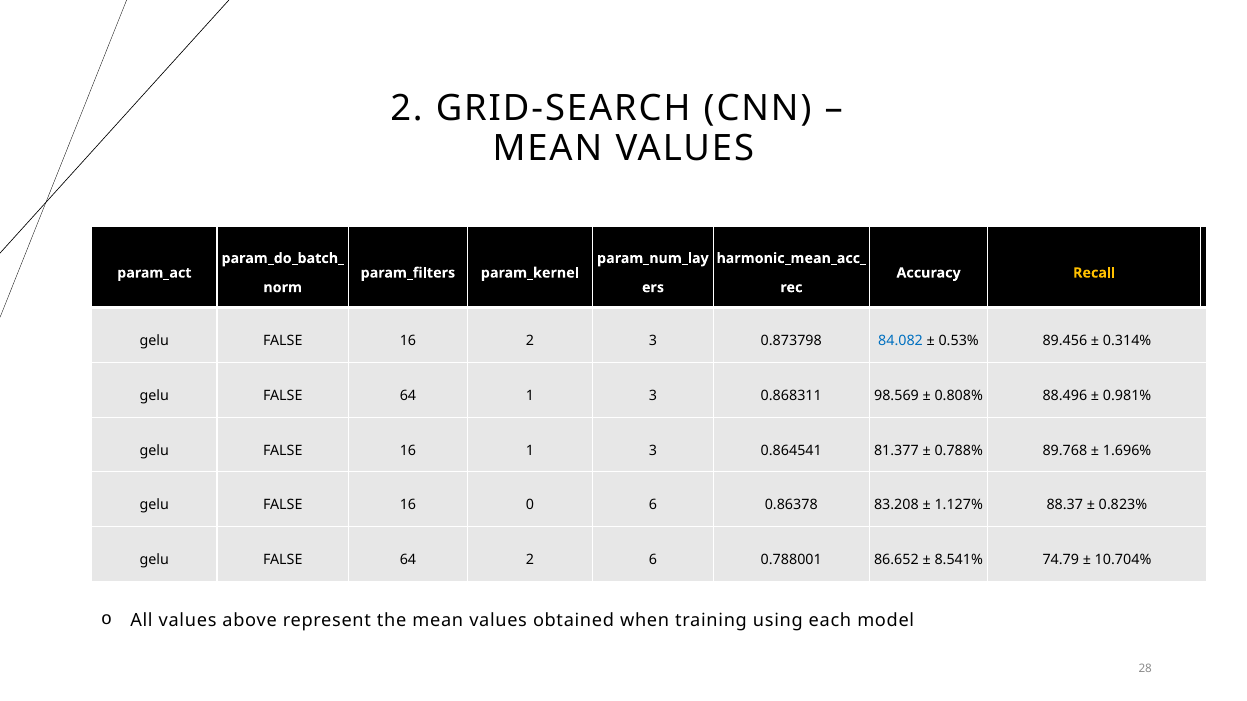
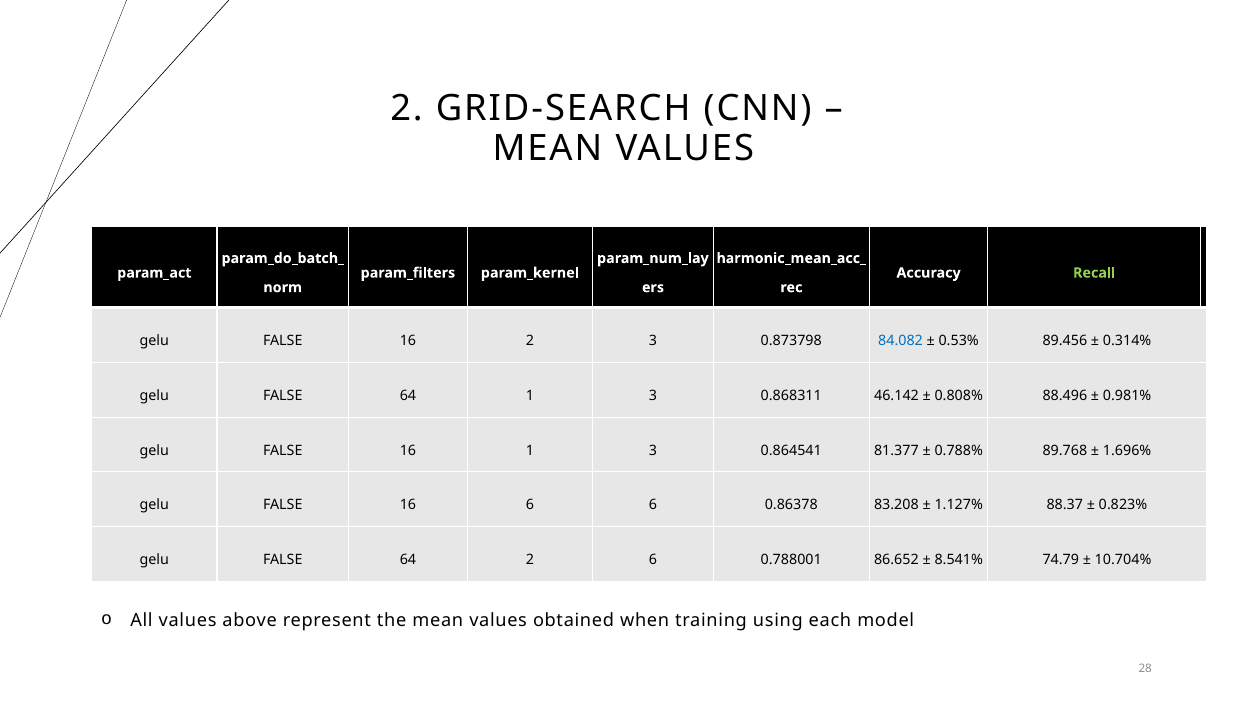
Recall colour: yellow -> light green (1094, 273)
98.569: 98.569 -> 46.142 (896, 396)
16 0: 0 -> 6 (530, 506)
